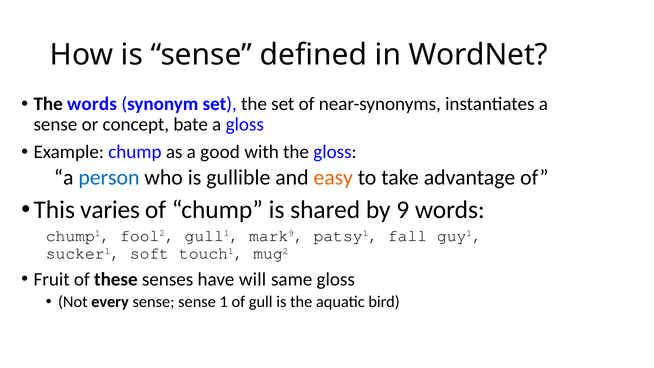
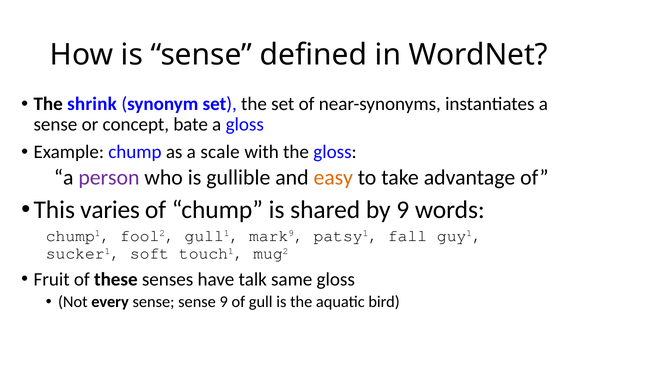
The words: words -> shrink (92, 104)
good: good -> scale (220, 152)
person colour: blue -> purple (109, 177)
will: will -> talk (253, 279)
sense 1: 1 -> 9 (224, 302)
